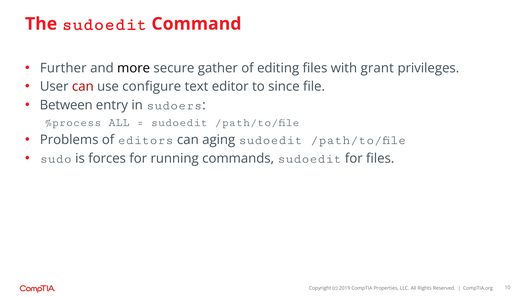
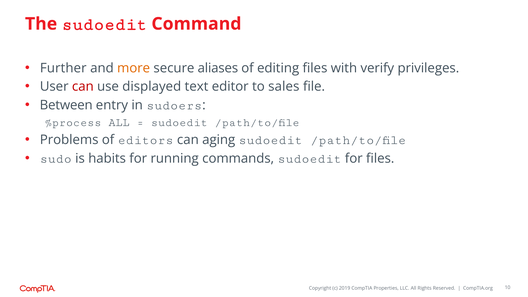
more colour: black -> orange (134, 68)
gather: gather -> aliases (218, 68)
grant: grant -> verify (377, 68)
configure: configure -> displayed (152, 87)
since: since -> sales (284, 87)
forces: forces -> habits (107, 158)
